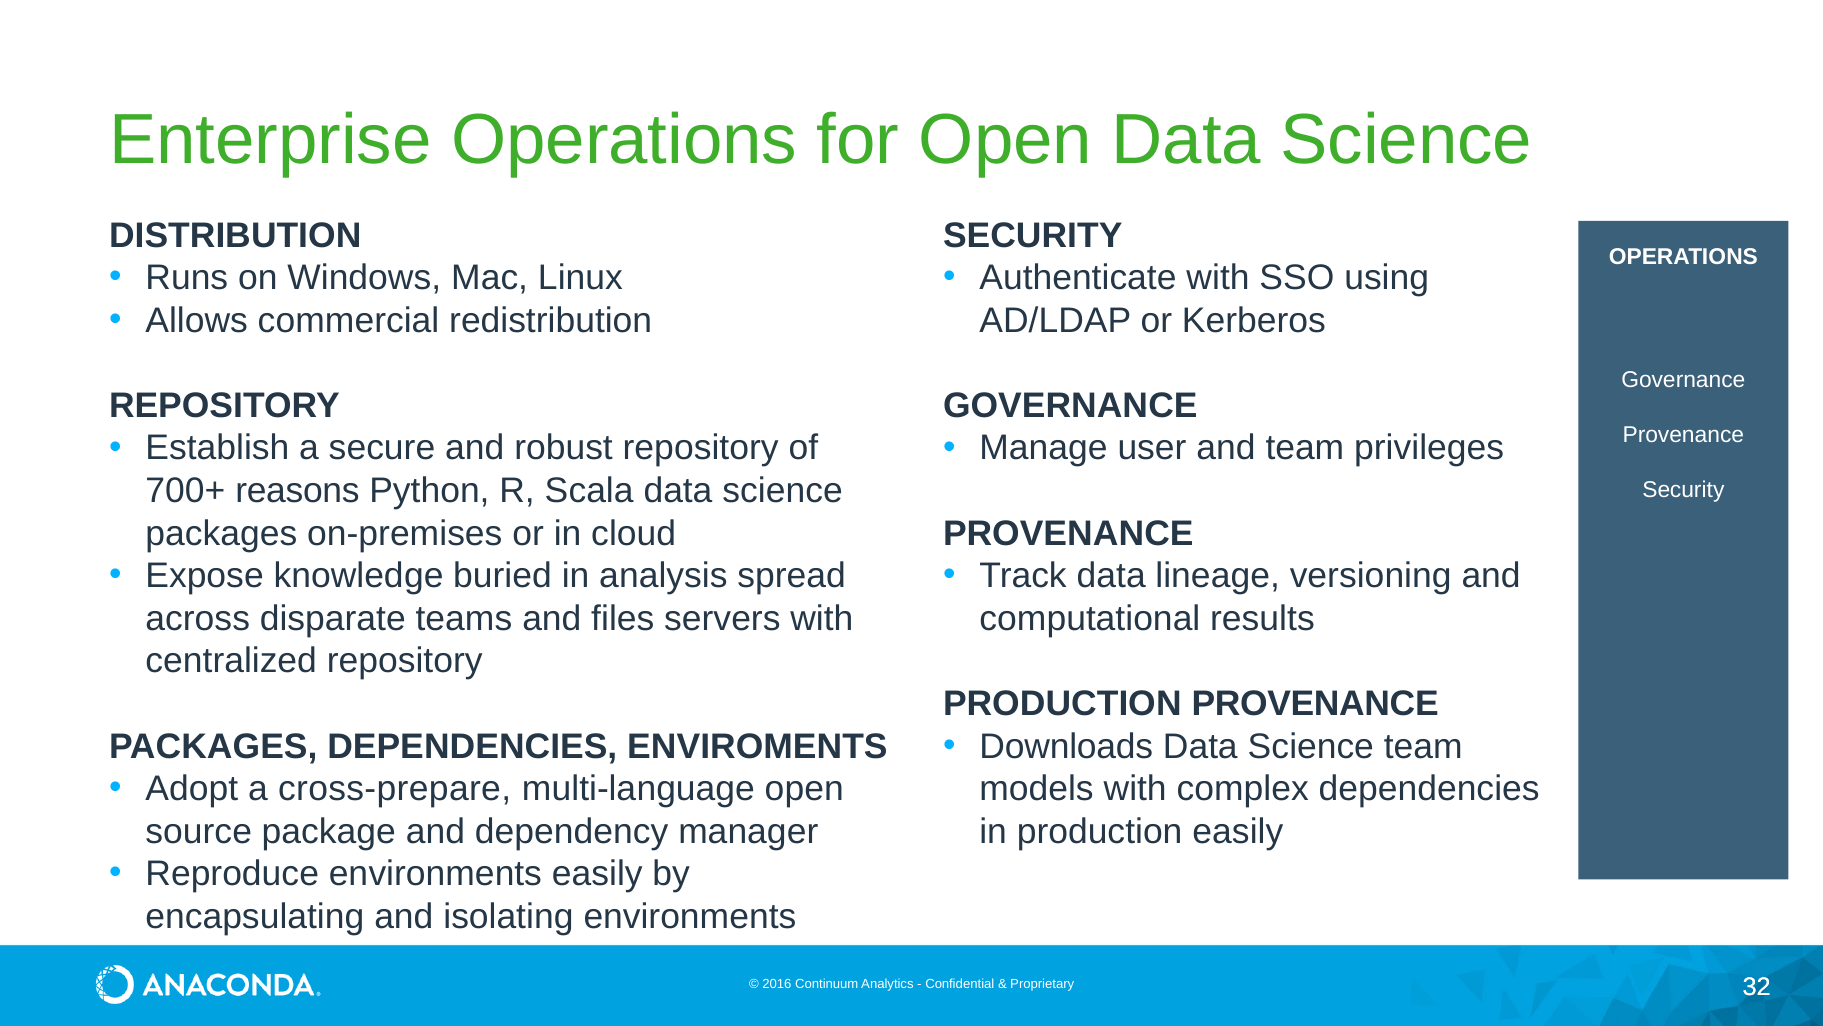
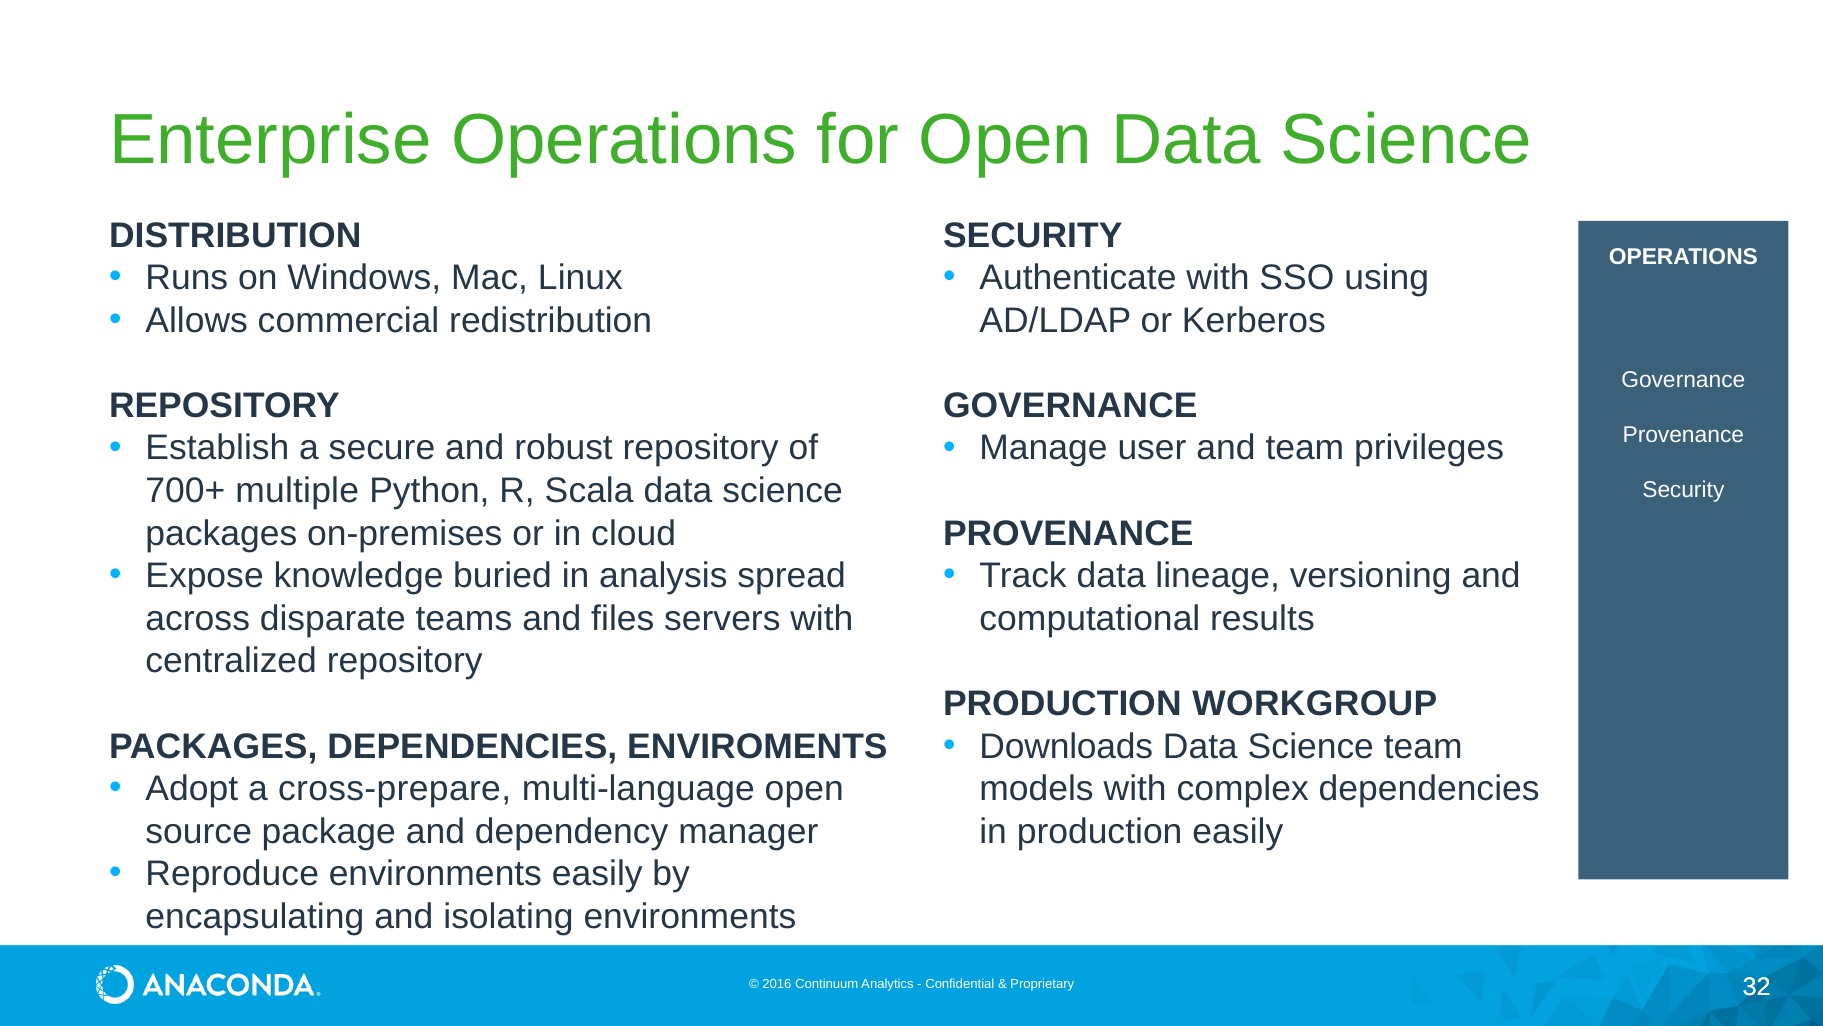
reasons: reasons -> multiple (297, 491)
PRODUCTION PROVENANCE: PROVENANCE -> WORKGROUP (1315, 703)
